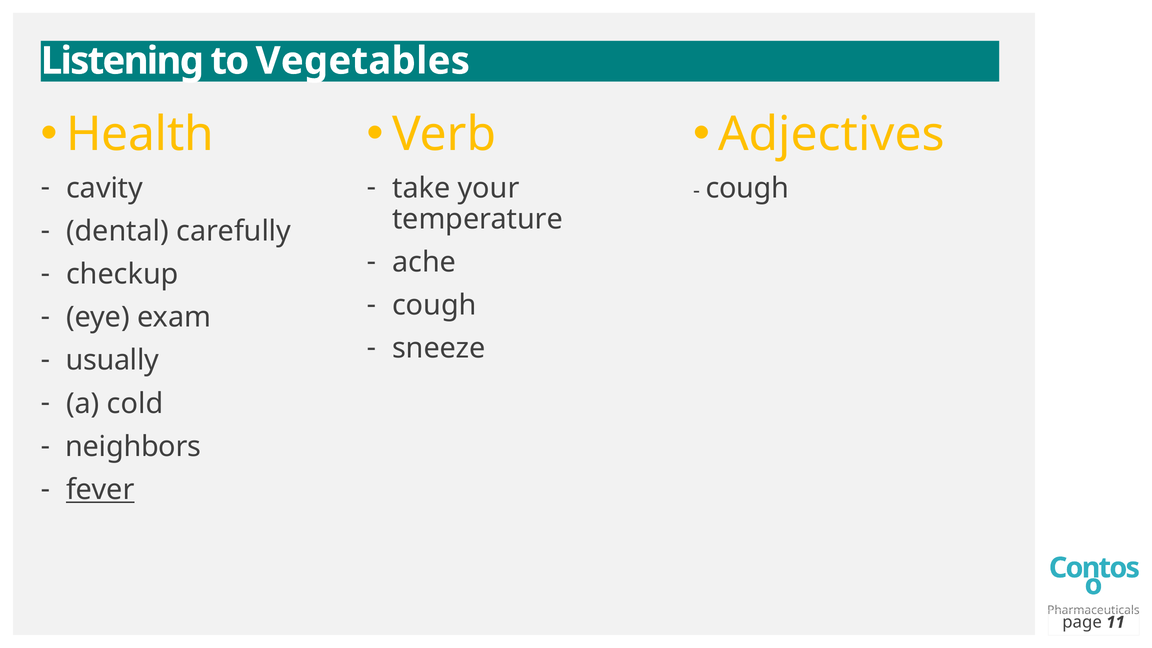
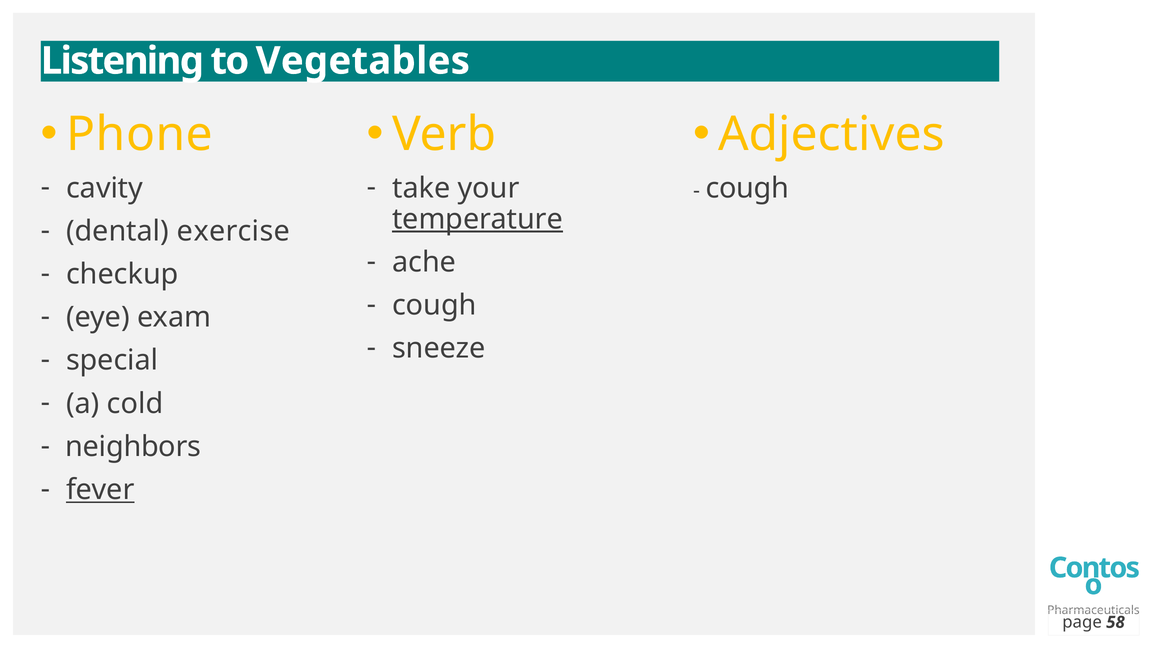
Health: Health -> Phone (140, 134)
temperature underline: none -> present (478, 219)
carefully: carefully -> exercise (233, 231)
usually: usually -> special (112, 360)
11: 11 -> 58 (1115, 622)
